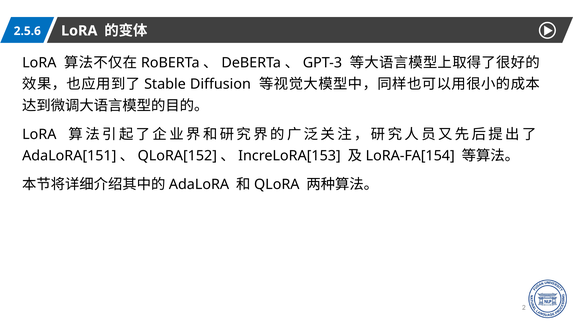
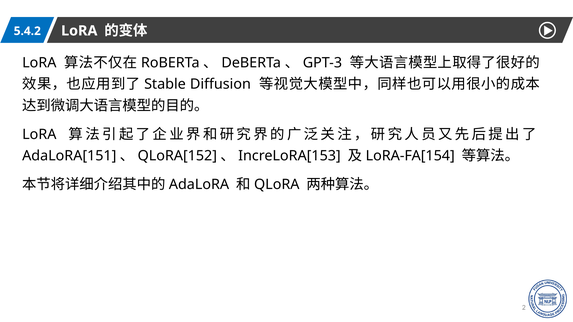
2.5.6: 2.5.6 -> 5.4.2 (27, 31)
